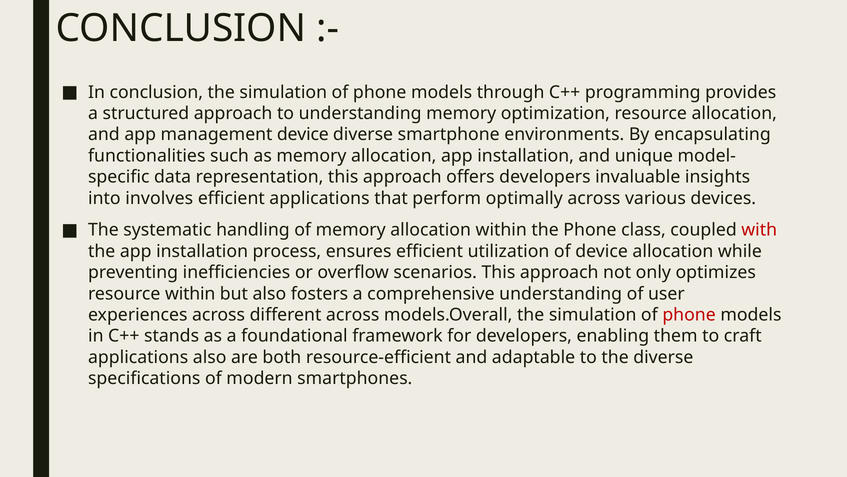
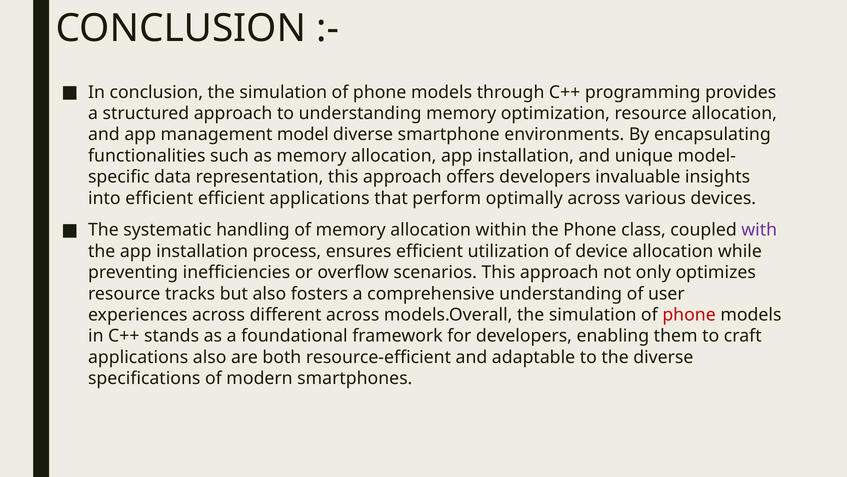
management device: device -> model (303, 135)
into involves: involves -> efficient (159, 198)
with colour: red -> purple (759, 230)
resource within: within -> tracks (190, 293)
